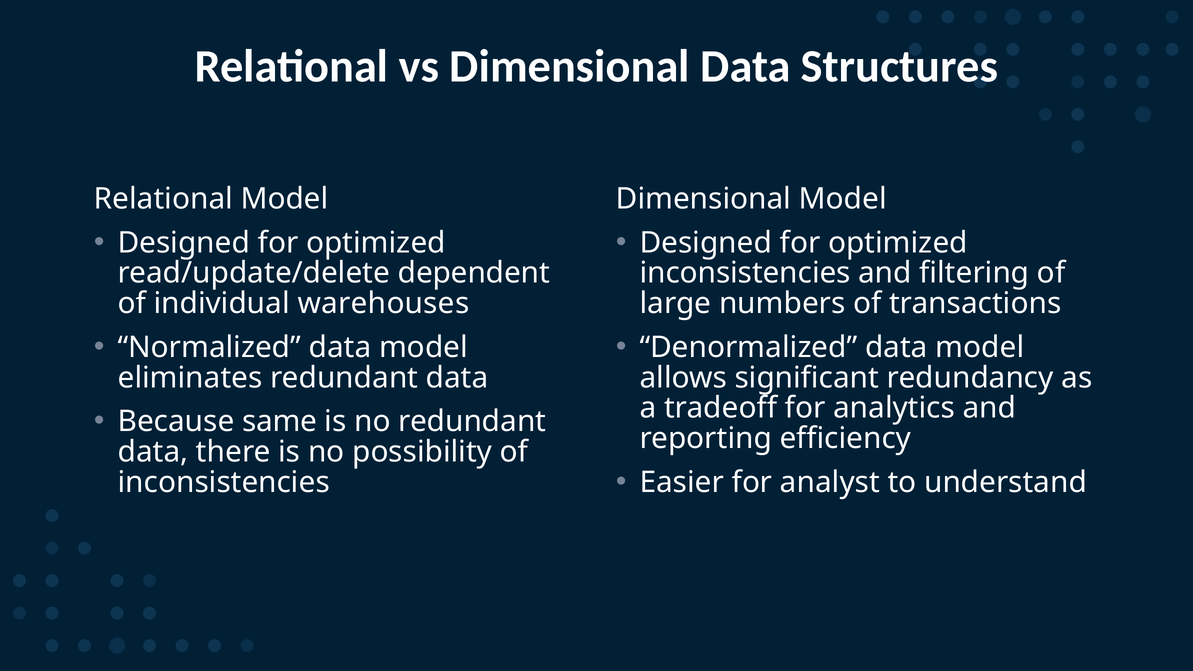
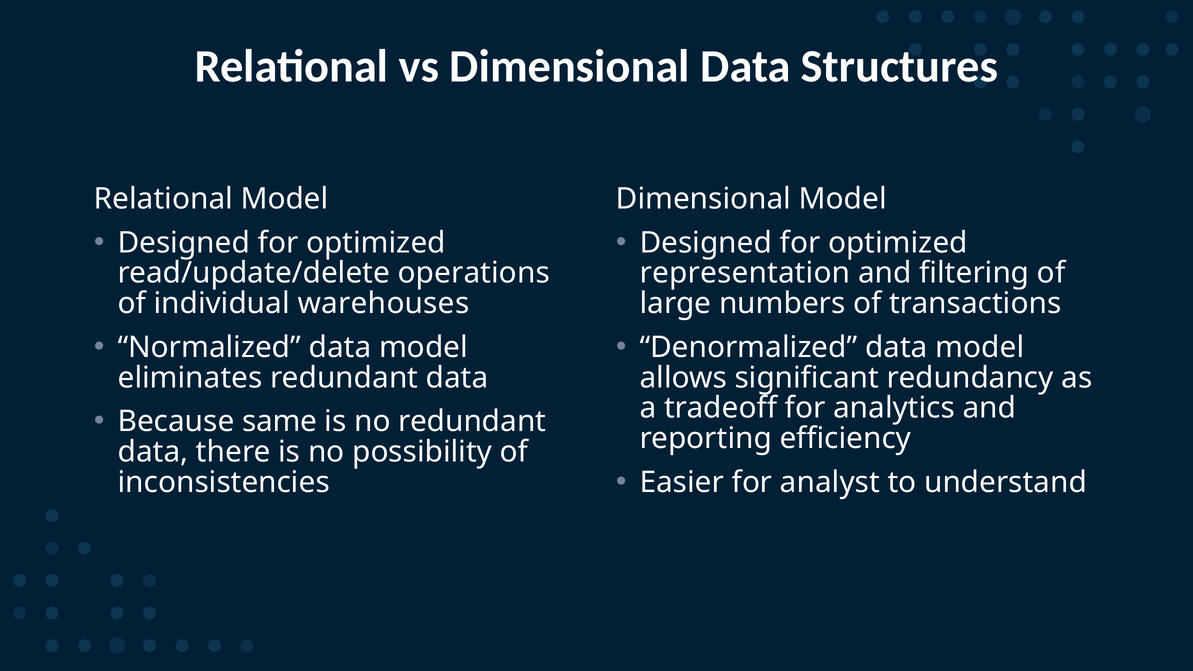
dependent: dependent -> operations (474, 273)
inconsistencies: inconsistencies -> representation (745, 273)
